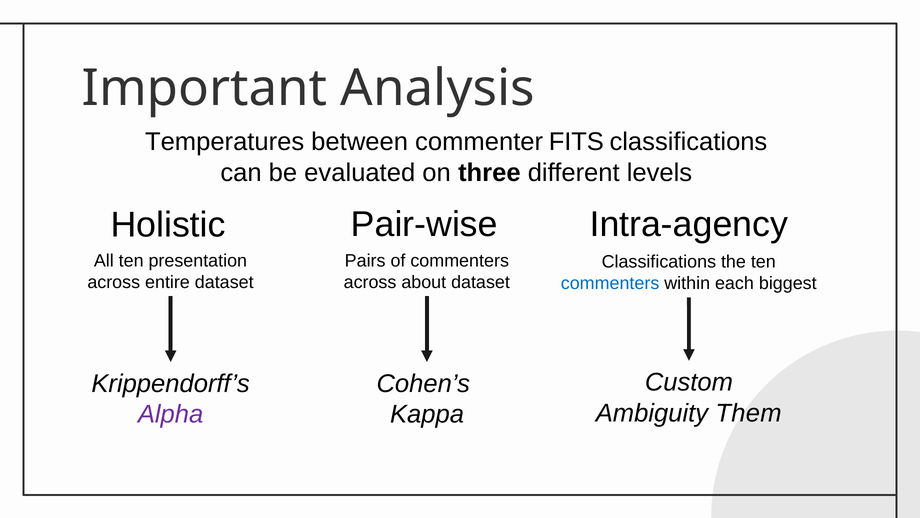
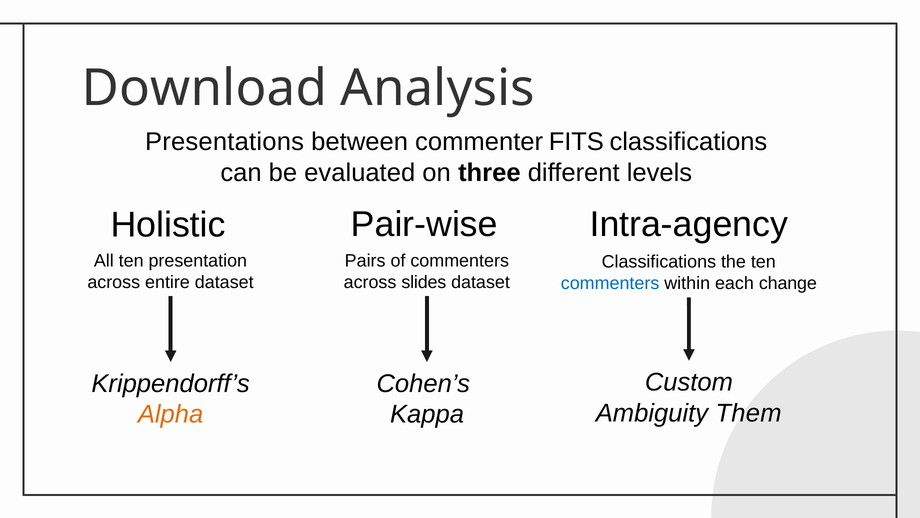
Important: Important -> Download (204, 88)
Temperatures: Temperatures -> Presentations (225, 142)
about: about -> slides (424, 282)
biggest: biggest -> change (788, 283)
Alpha colour: purple -> orange (171, 414)
